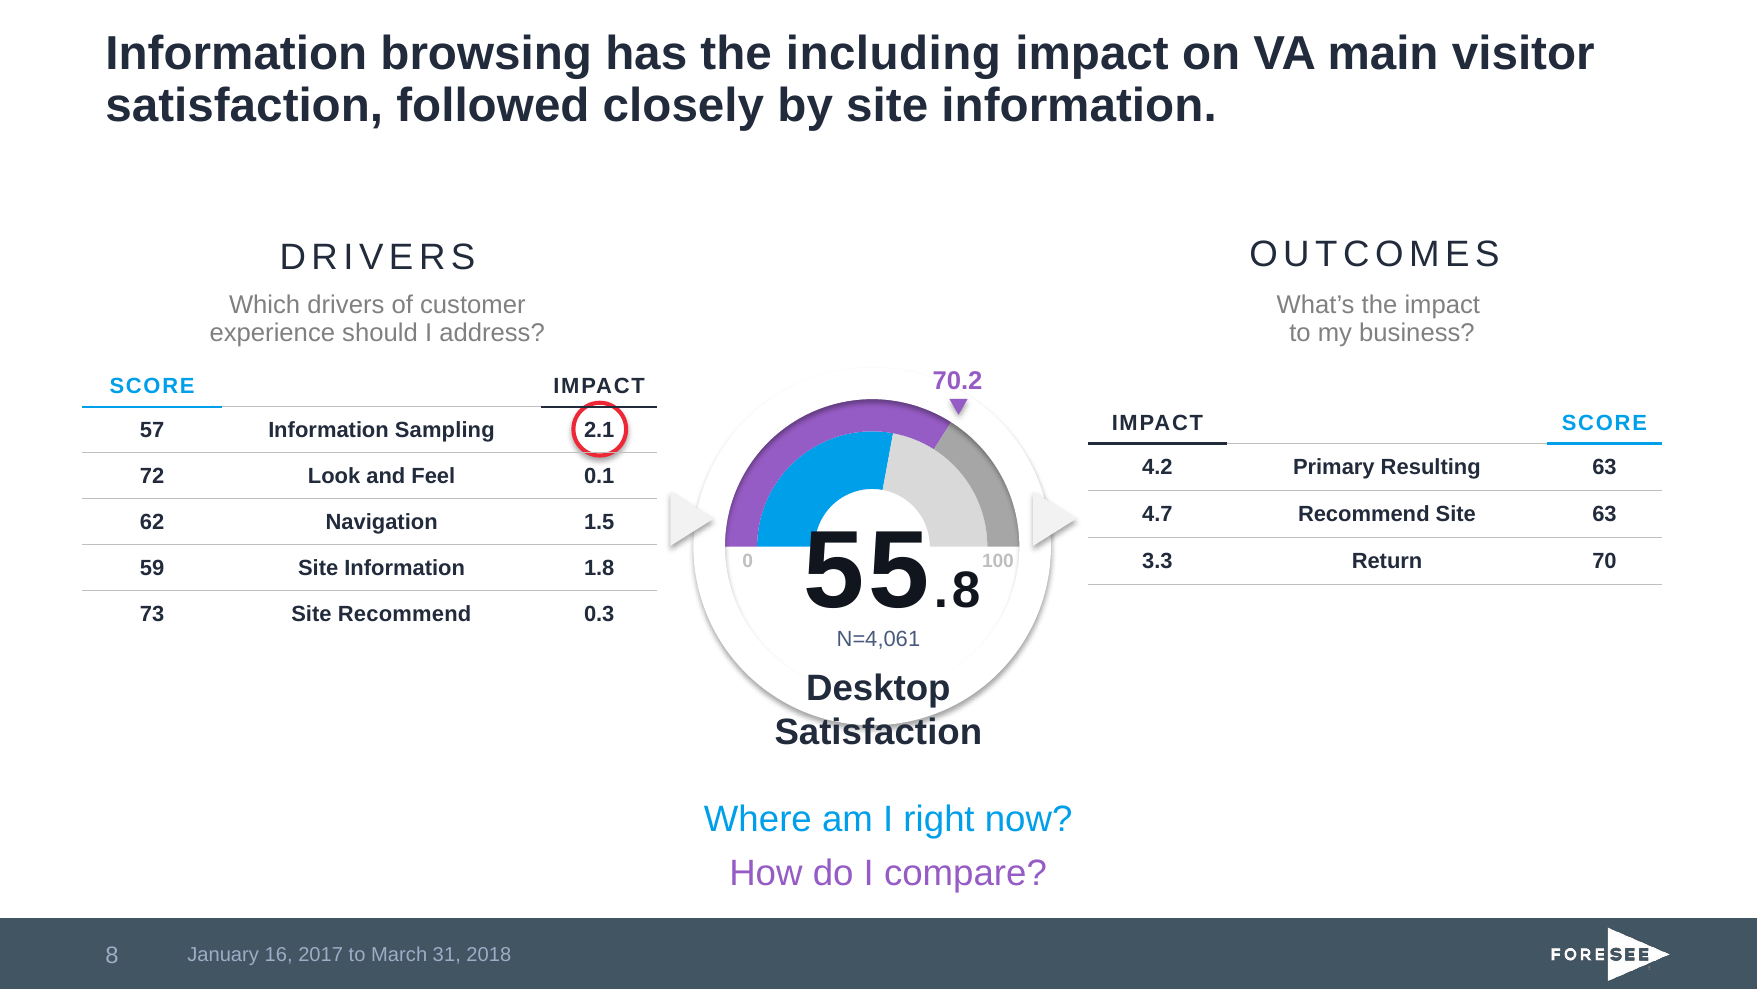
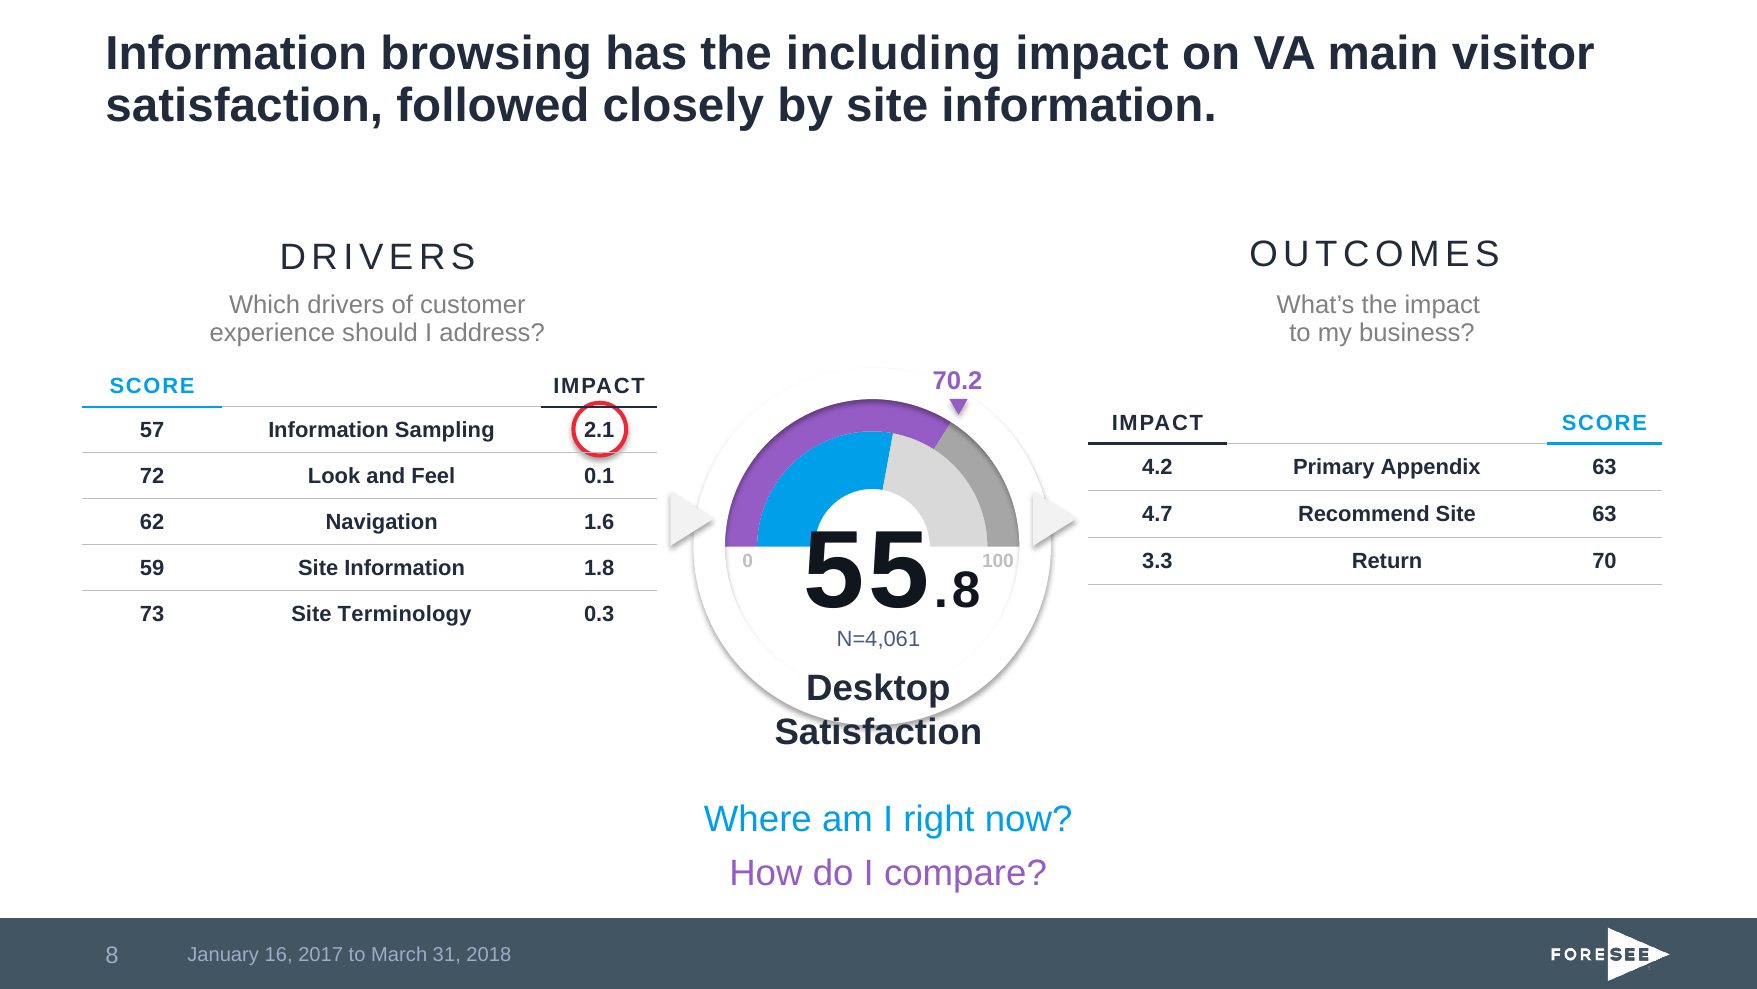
Resulting: Resulting -> Appendix (1431, 467)
1.5: 1.5 -> 1.6 (599, 522)
Site Recommend: Recommend -> Terminology (405, 614)
